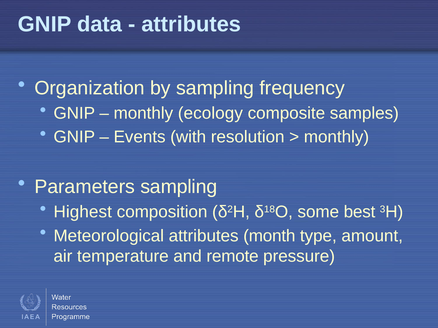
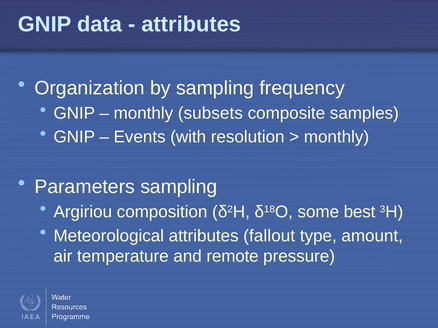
ecology: ecology -> subsets (210, 113)
Highest: Highest -> Argiriou (83, 212)
month: month -> fallout (269, 236)
